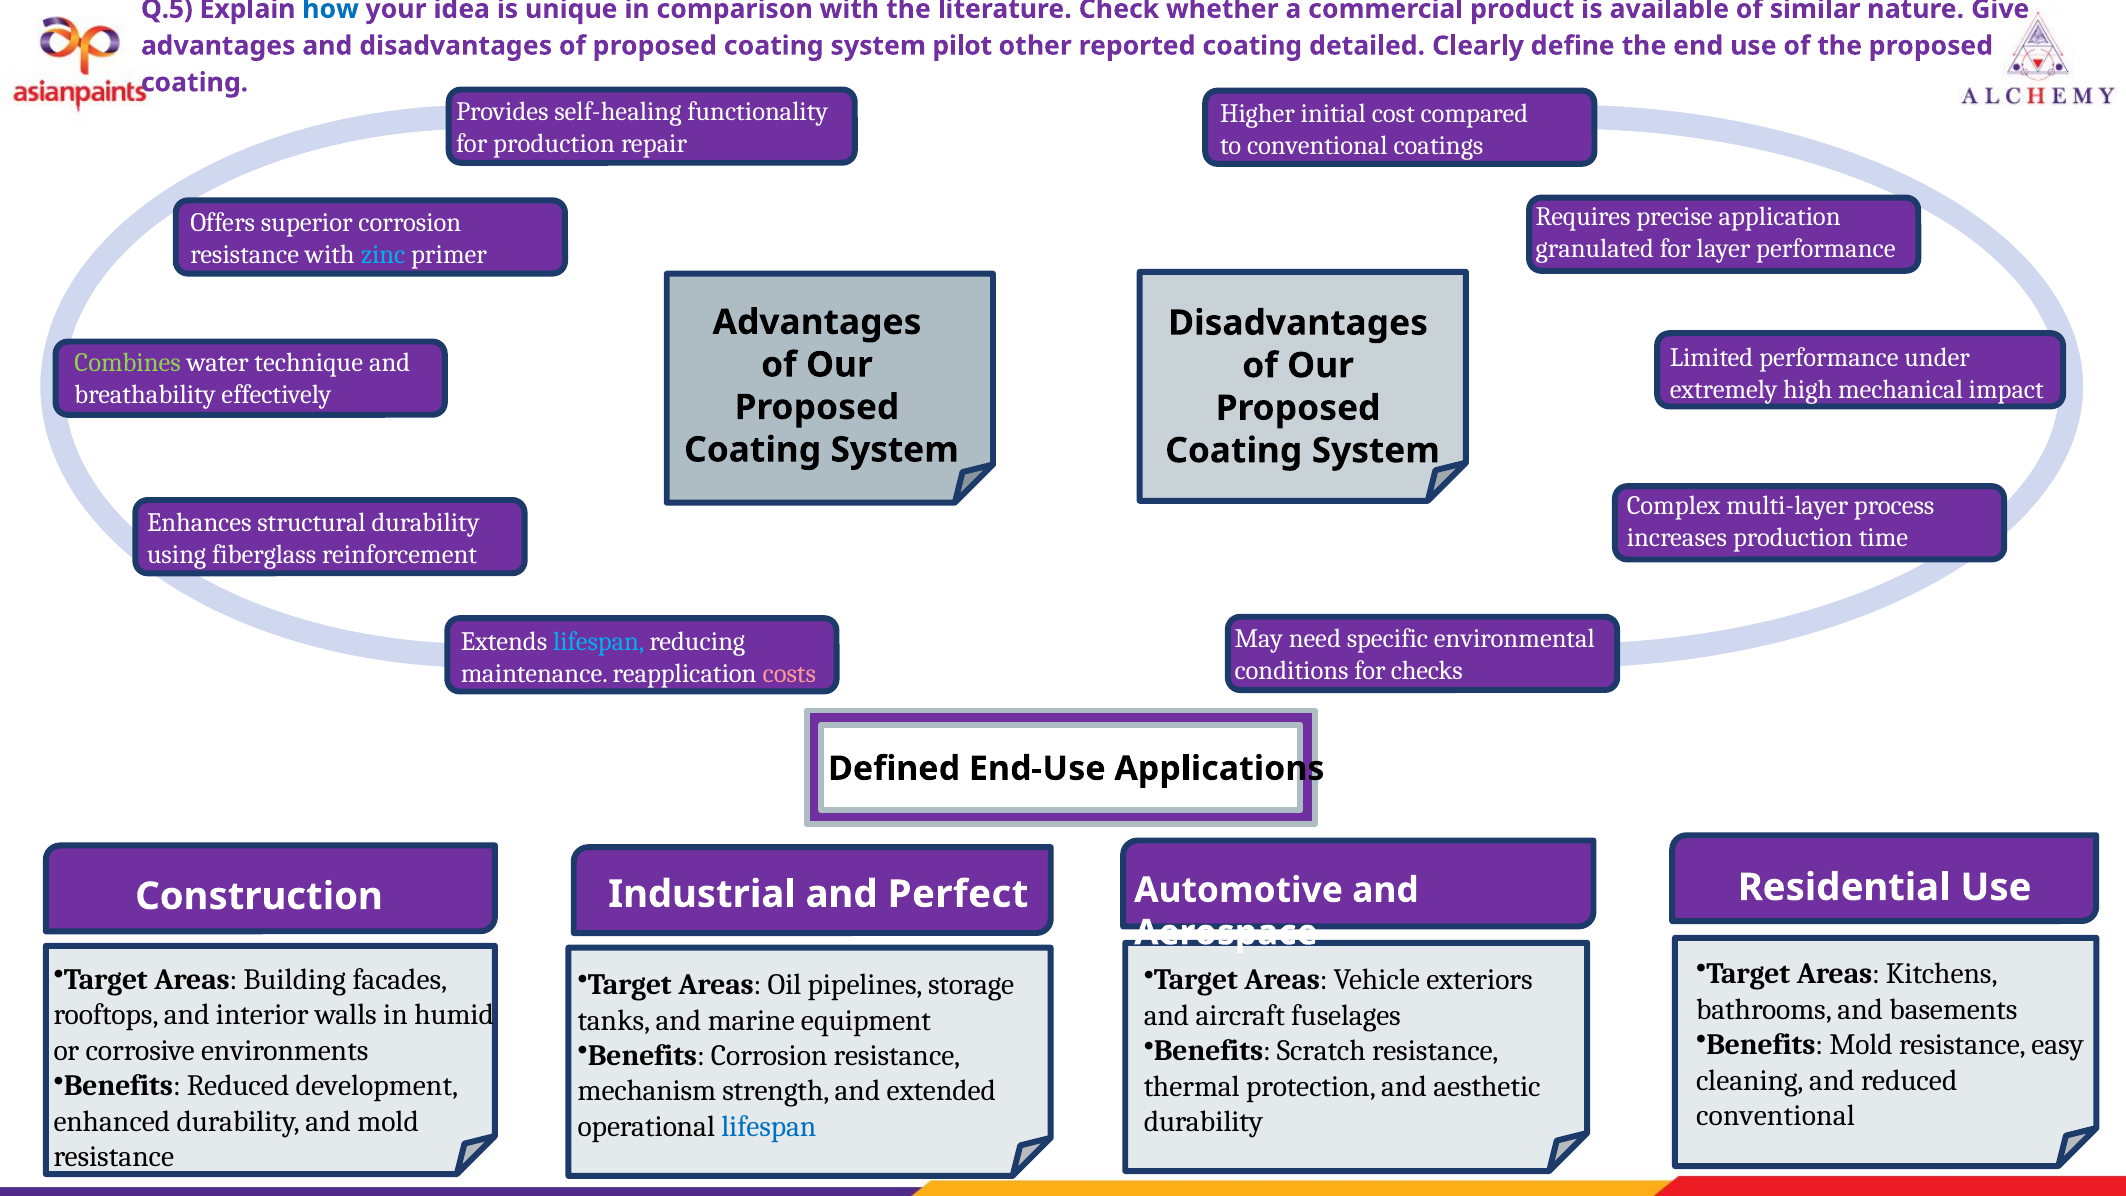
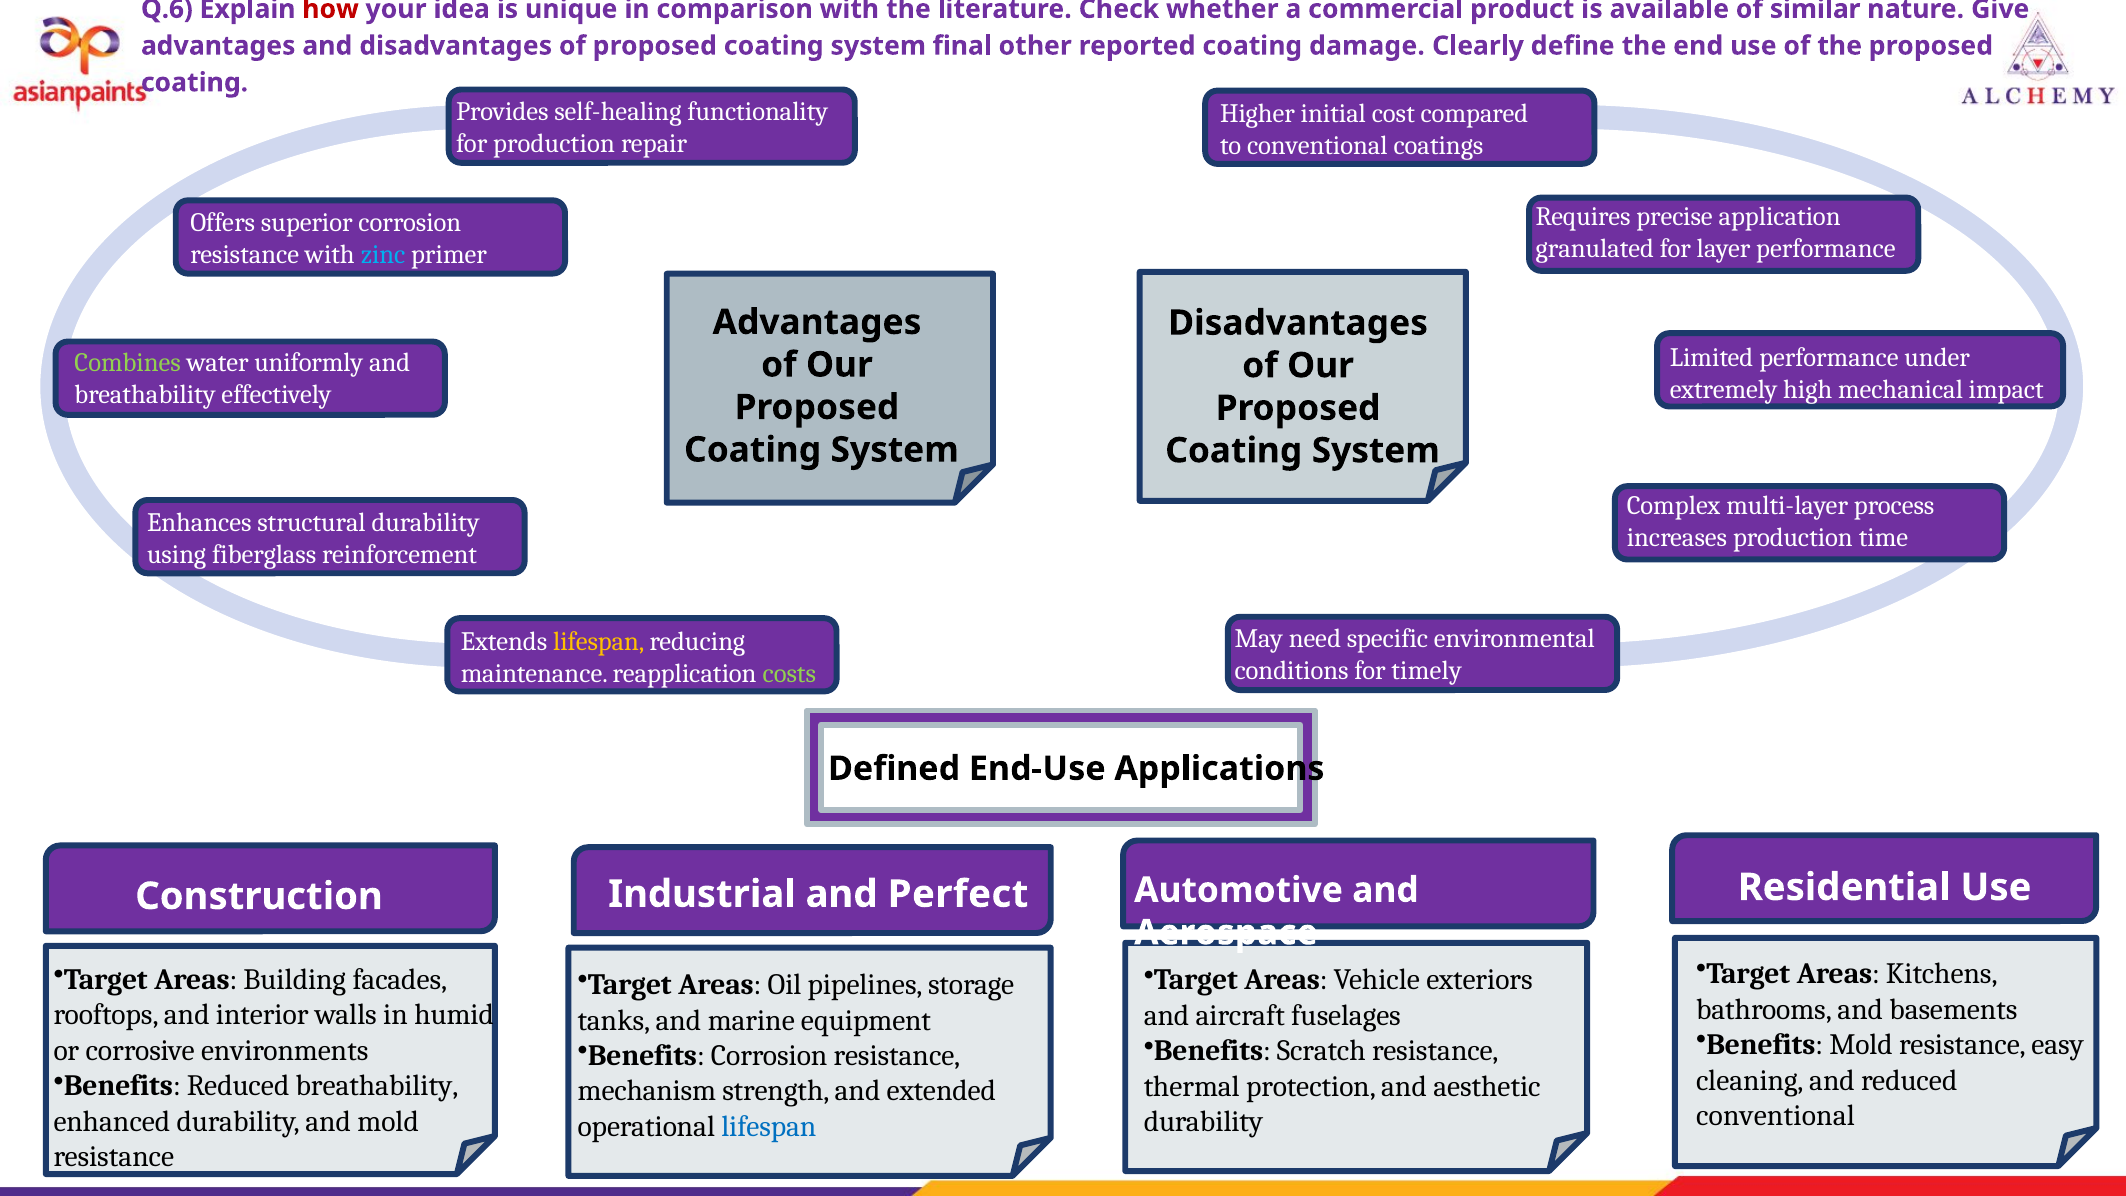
Q.5: Q.5 -> Q.6 (167, 9)
how colour: blue -> red (331, 9)
pilot: pilot -> final (962, 46)
detailed: detailed -> damage (1367, 46)
technique: technique -> uniformly (309, 363)
lifespan colour: light blue -> yellow (599, 642)
checks: checks -> timely (1427, 670)
costs colour: pink -> light green (789, 674)
Reduced development: development -> breathability (377, 1086)
